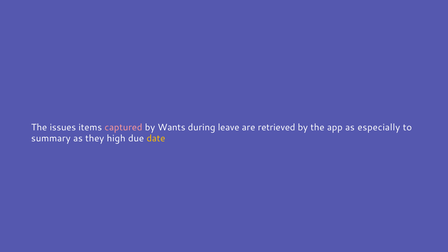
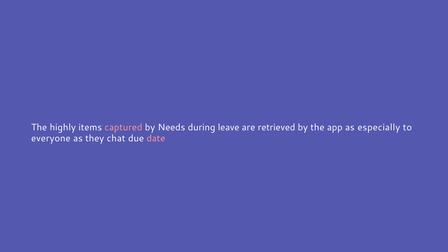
issues: issues -> highly (63, 127)
Wants: Wants -> Needs (171, 127)
summary: summary -> everyone (51, 138)
high: high -> chat (116, 138)
date colour: yellow -> pink (156, 138)
